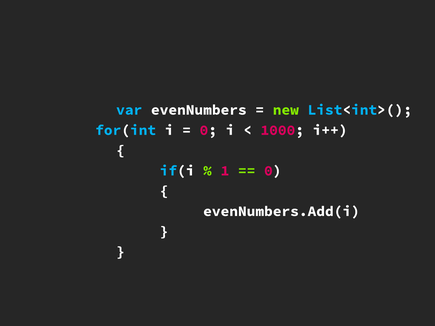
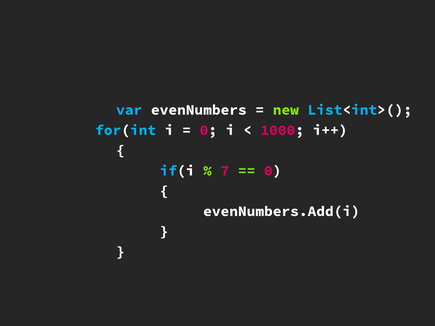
1: 1 -> 7 (225, 171)
